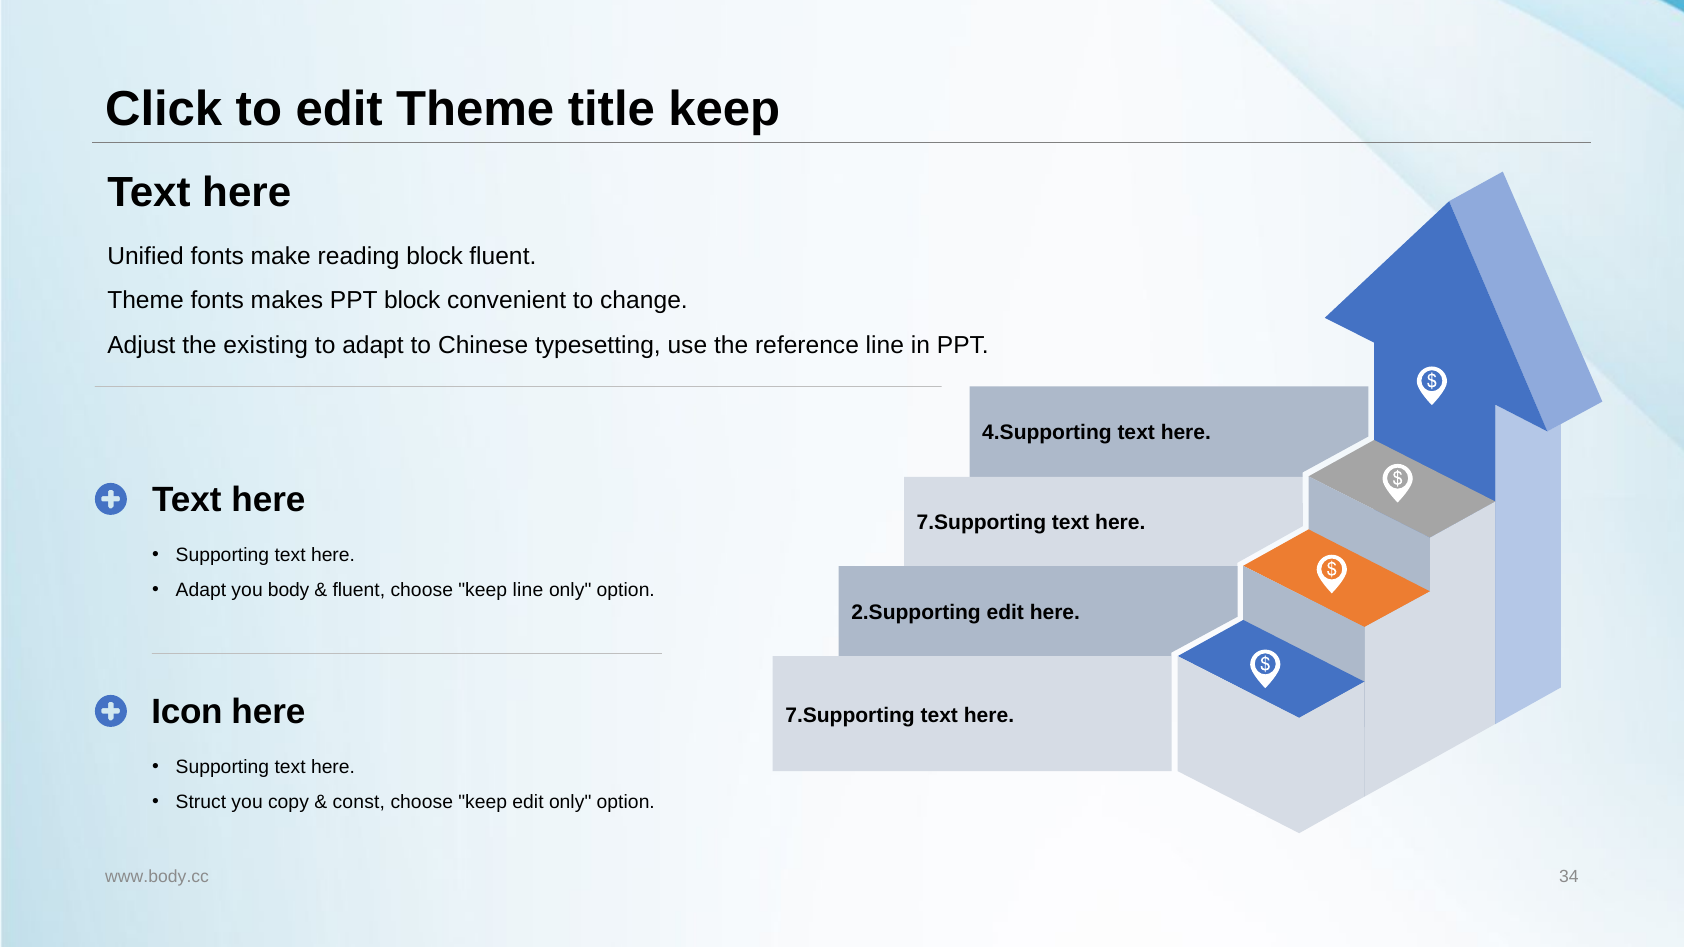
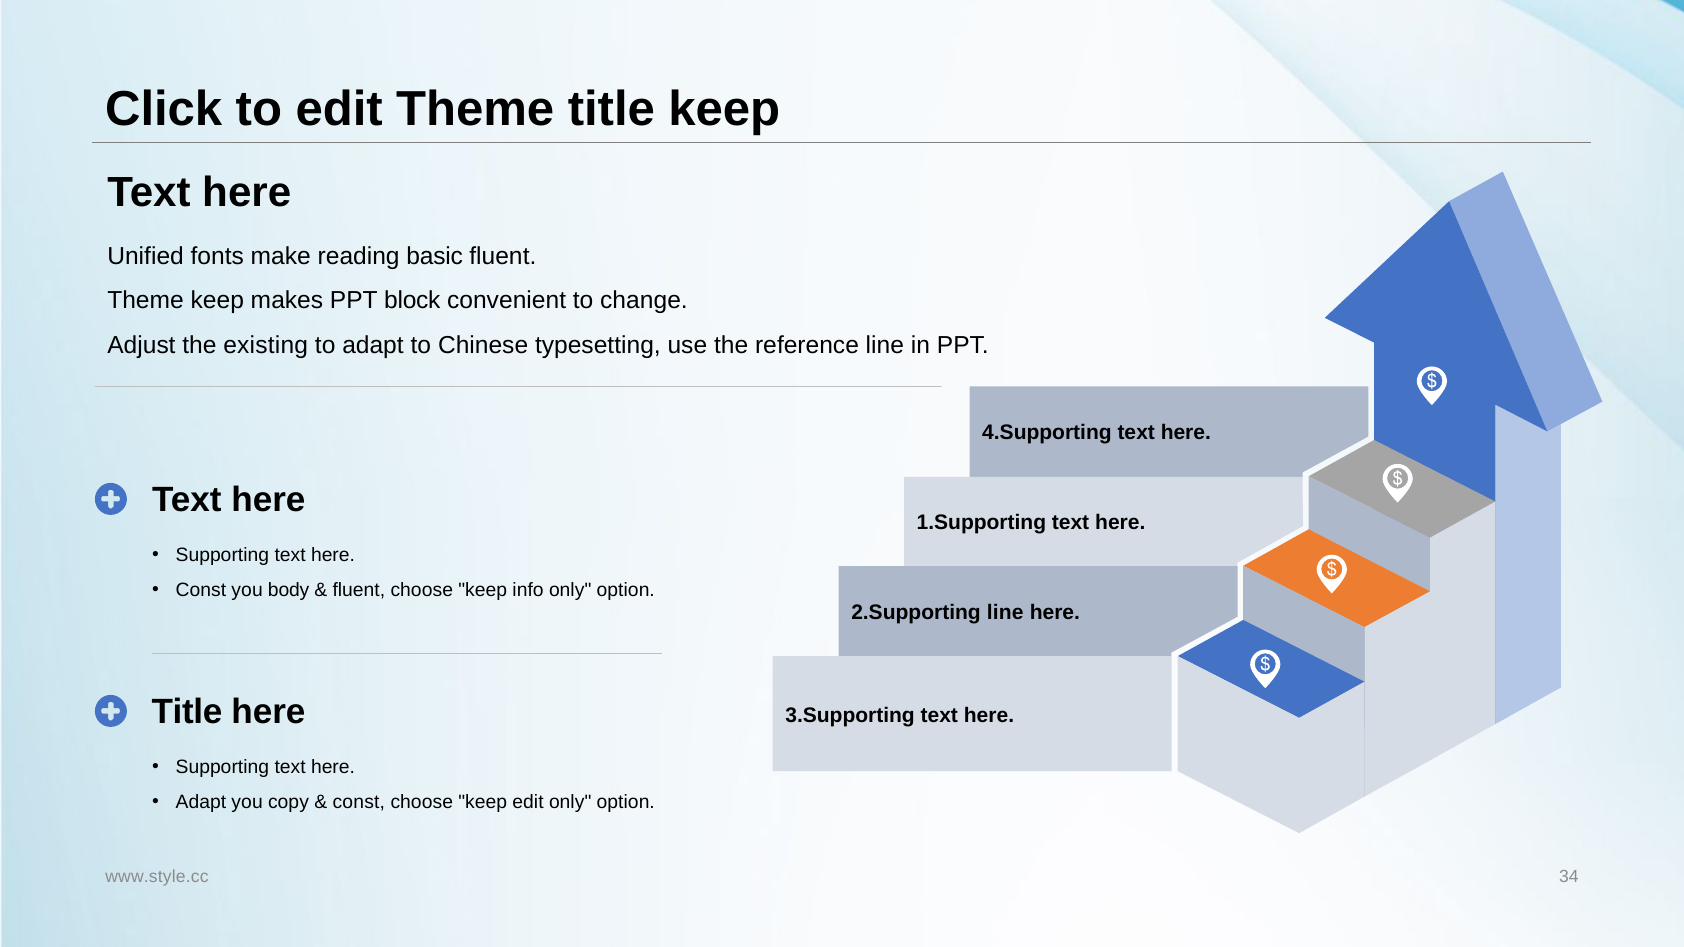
reading block: block -> basic (435, 256)
Theme fonts: fonts -> keep (217, 301)
7.Supporting: 7.Supporting -> 1.Supporting (981, 523)
Adapt: Adapt -> Const (201, 590)
keep line: line -> info (528, 590)
2.Supporting edit: edit -> line (1005, 613)
Icon: Icon -> Title (187, 712)
7.Supporting: 7.Supporting -> 3.Supporting (850, 715)
Struct: Struct -> Adapt (201, 803)
www.body.cc: www.body.cc -> www.style.cc (157, 877)
